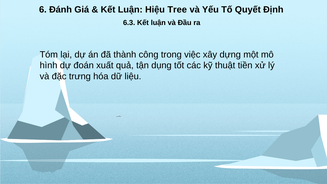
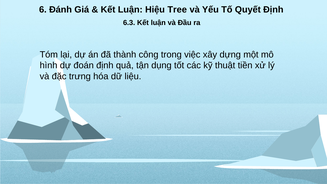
đoán xuất: xuất -> định (105, 65)
